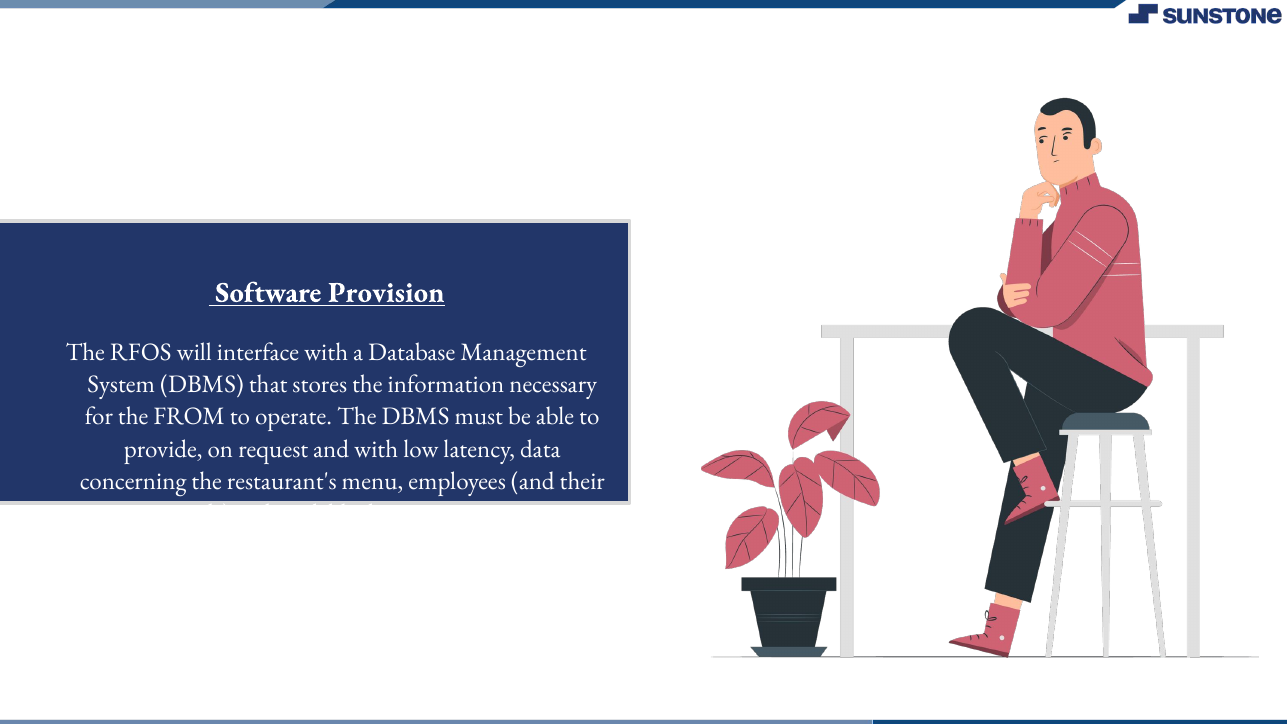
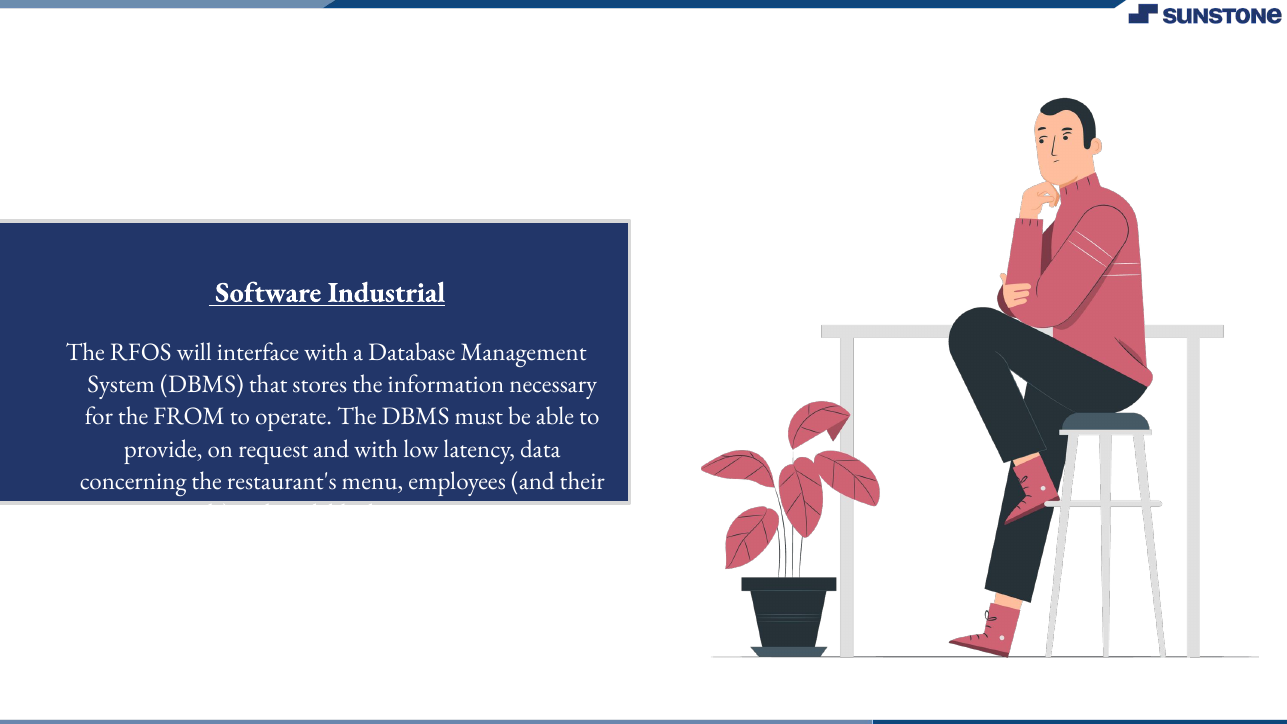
Provision: Provision -> Industrial (386, 292)
